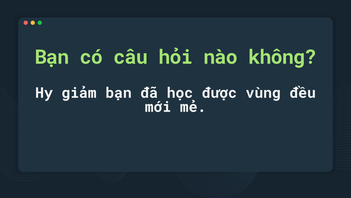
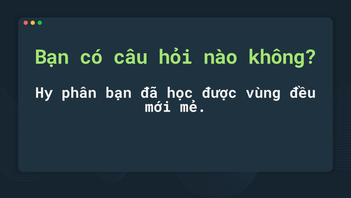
giảm: giảm -> phân (79, 93)
